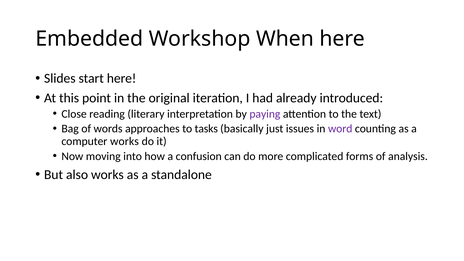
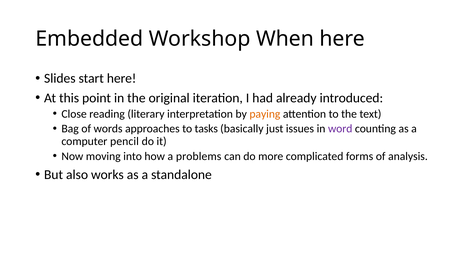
paying colour: purple -> orange (265, 114)
computer works: works -> pencil (125, 141)
confusion: confusion -> problems (199, 156)
